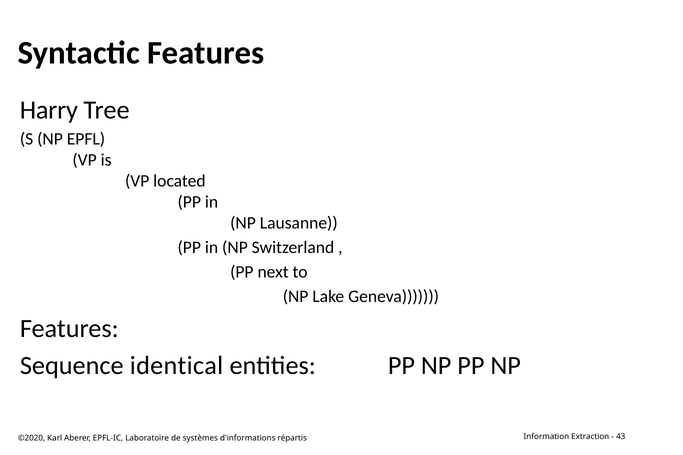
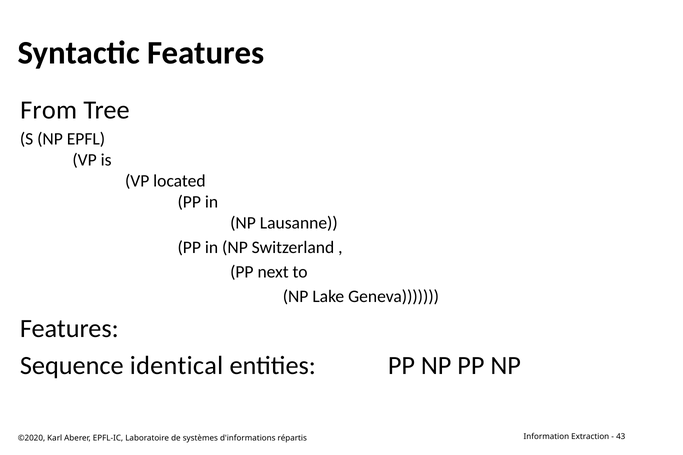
Harry: Harry -> From (49, 110)
